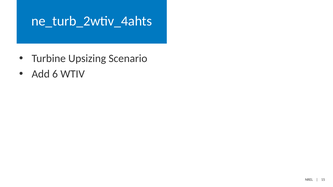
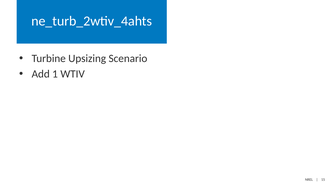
6: 6 -> 1 (55, 74)
